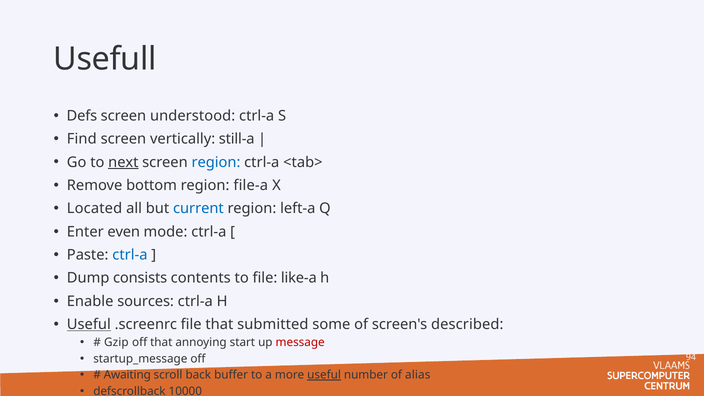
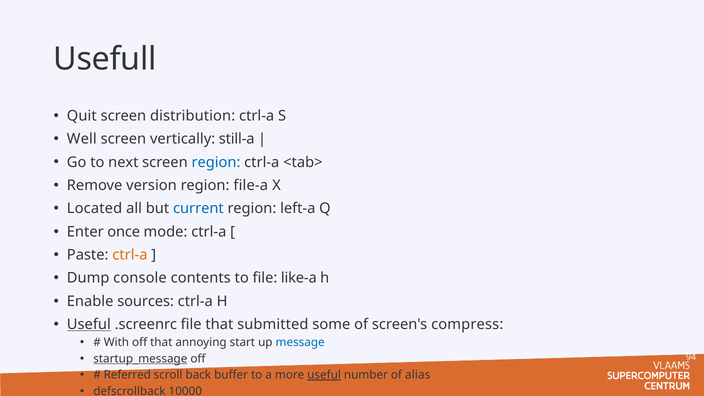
Defs: Defs -> Quit (82, 116)
understood: understood -> distribution (193, 116)
Find: Find -> Well (82, 139)
next underline: present -> none (123, 162)
bottom: bottom -> version (151, 185)
even: even -> once (124, 232)
ctrl-a colour: blue -> orange (130, 255)
consists: consists -> console (140, 278)
described: described -> compress (467, 324)
Gzip: Gzip -> With (116, 342)
message colour: red -> blue (300, 342)
startup_message underline: none -> present (140, 359)
Awaiting: Awaiting -> Referred (127, 375)
